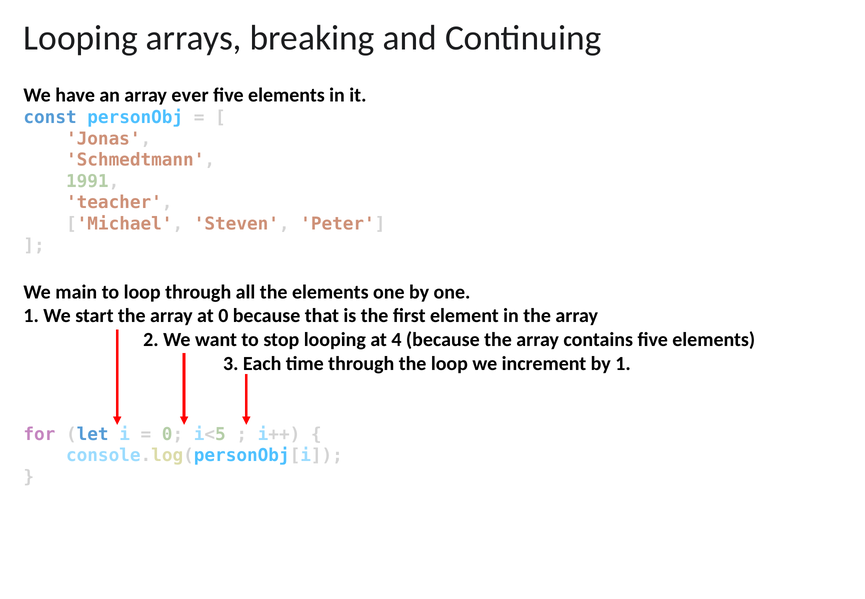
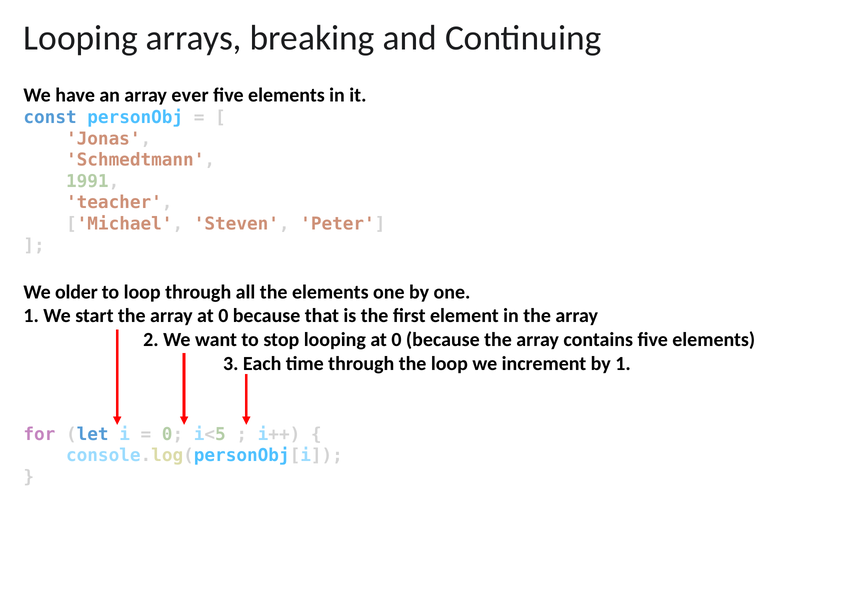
main: main -> older (76, 292)
looping at 4: 4 -> 0 (396, 340)
